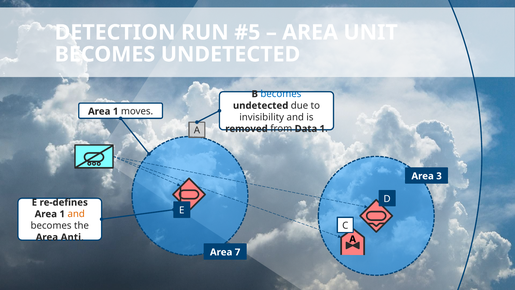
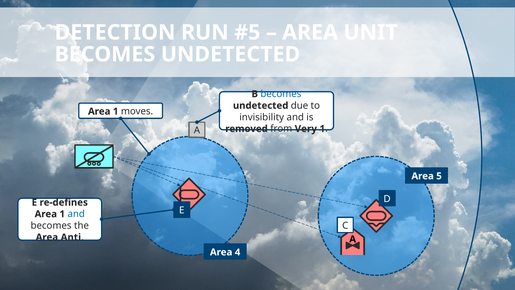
Data: Data -> Very (306, 129)
3: 3 -> 5 (439, 176)
and colour: orange -> blue (76, 214)
7: 7 -> 4 (238, 252)
